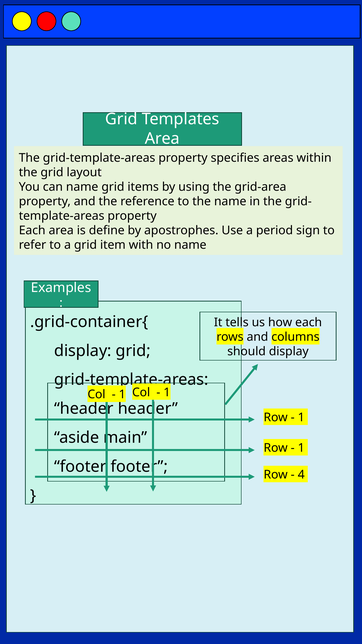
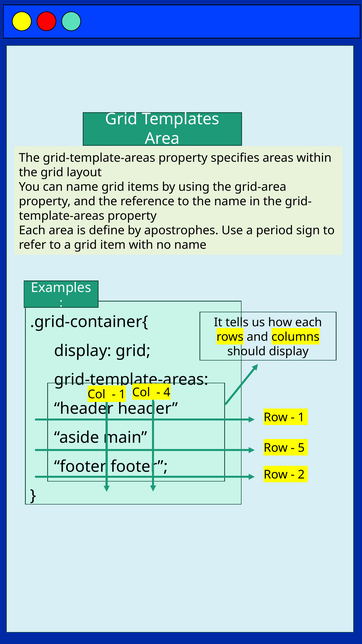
1: 1 -> 4 (167, 392)
1: 1 -> 5 (301, 448)
4: 4 -> 2 (301, 474)
